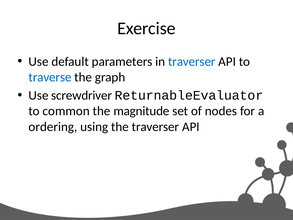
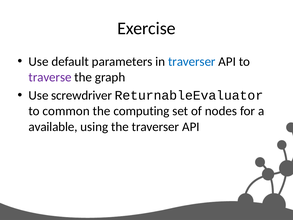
traverse colour: blue -> purple (50, 77)
magnitude: magnitude -> computing (141, 111)
ordering: ordering -> available (53, 127)
